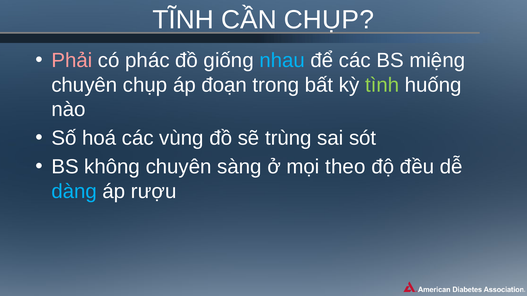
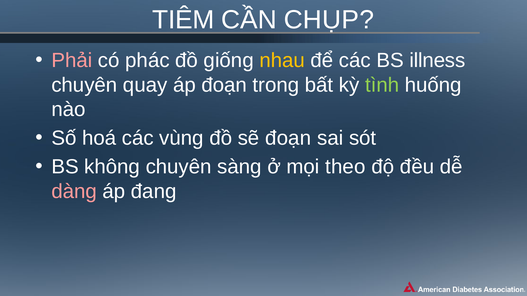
TĨNH: TĨNH -> TIÊM (183, 20)
nhau colour: light blue -> yellow (282, 61)
miệng: miệng -> illness (437, 61)
chuyên chụp: chụp -> quay (145, 85)
sẽ trùng: trùng -> đoạn (288, 138)
dàng colour: light blue -> pink (74, 192)
rượu: rượu -> đang (154, 192)
